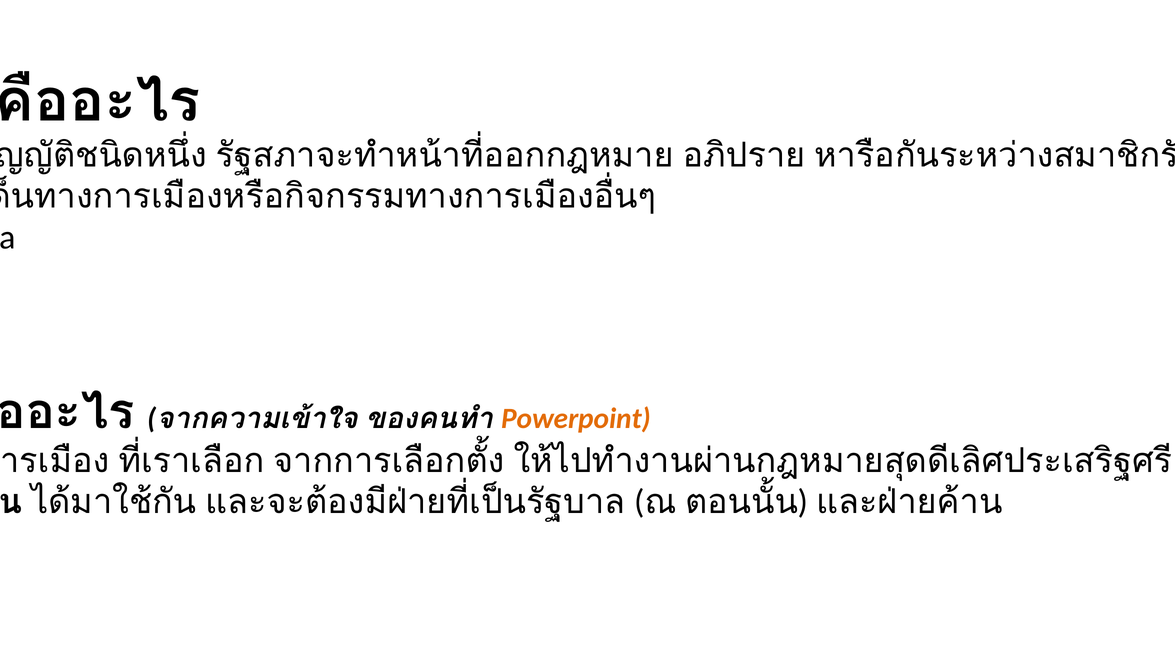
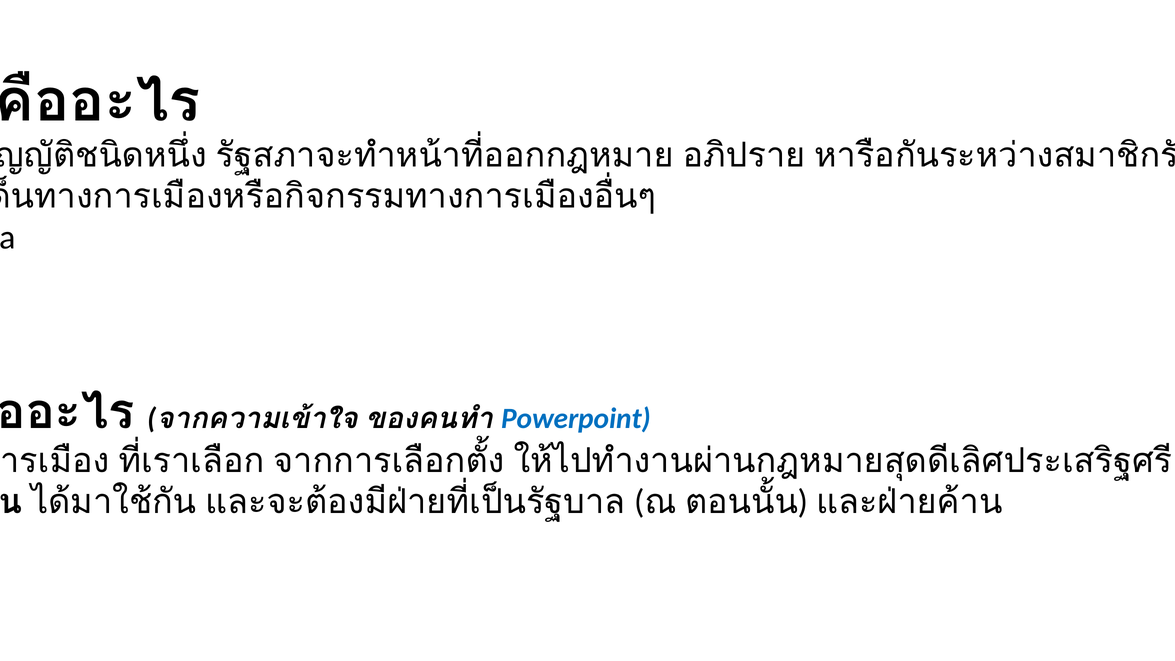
Powerpoint colour: orange -> blue (576, 419)
